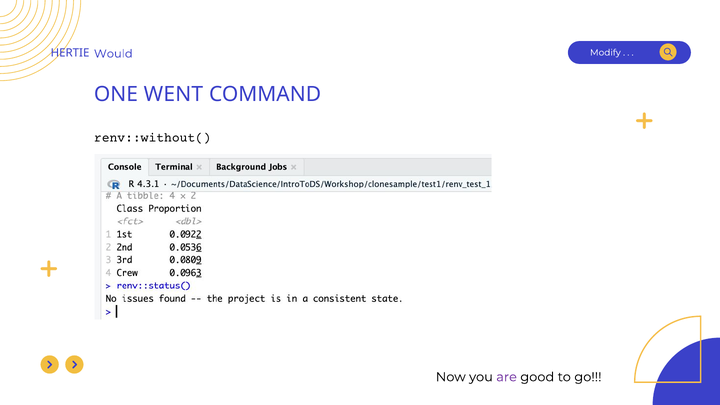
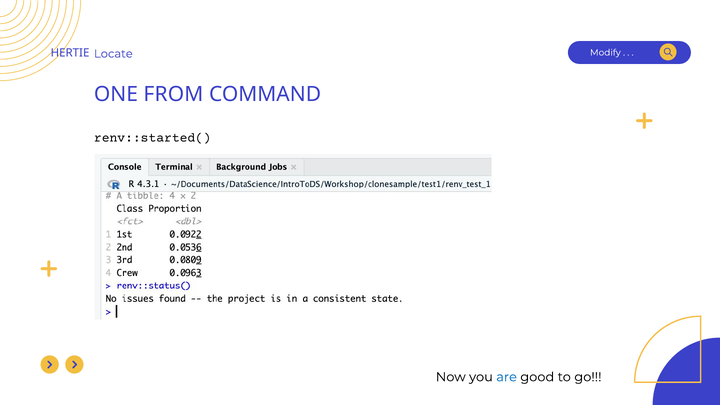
Would: Would -> Locate (113, 54)
WENT: WENT -> FROM (173, 94)
renv::without(: renv::without( -> renv::started( (152, 137)
are colour: purple -> blue (507, 377)
